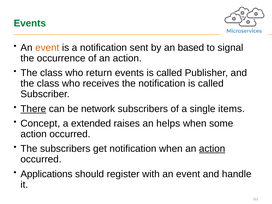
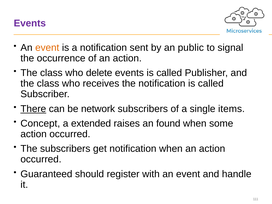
Events colour: green -> purple (30, 23)
based: based -> public (191, 48)
return: return -> delete (99, 73)
helps: helps -> found (168, 123)
action underline: present -> none (212, 149)
Applications: Applications -> Guaranteed (46, 174)
